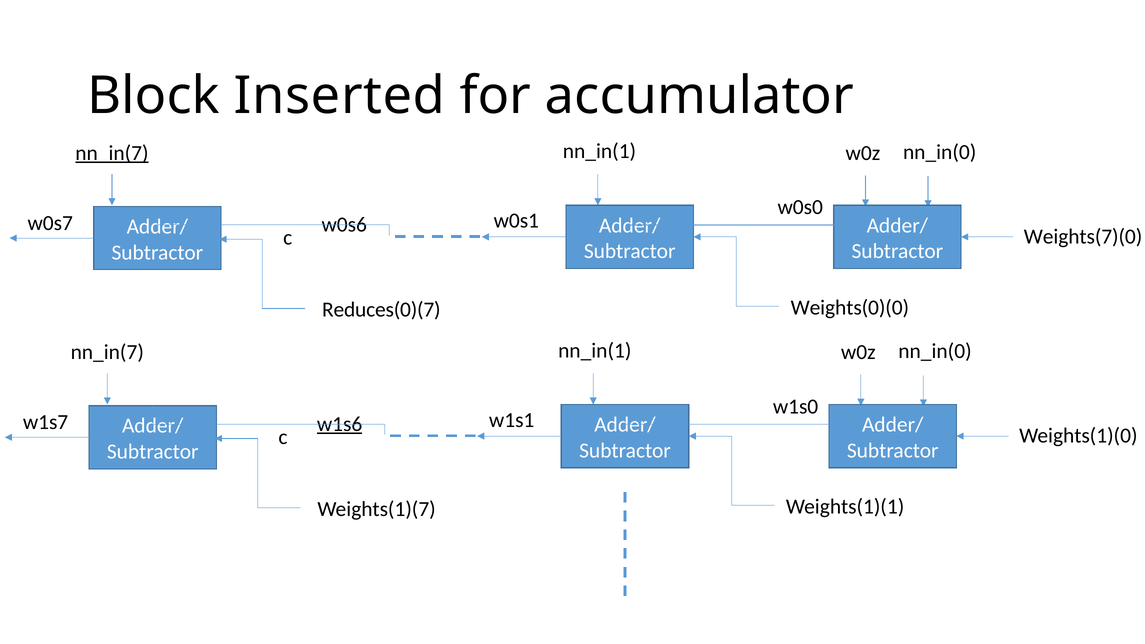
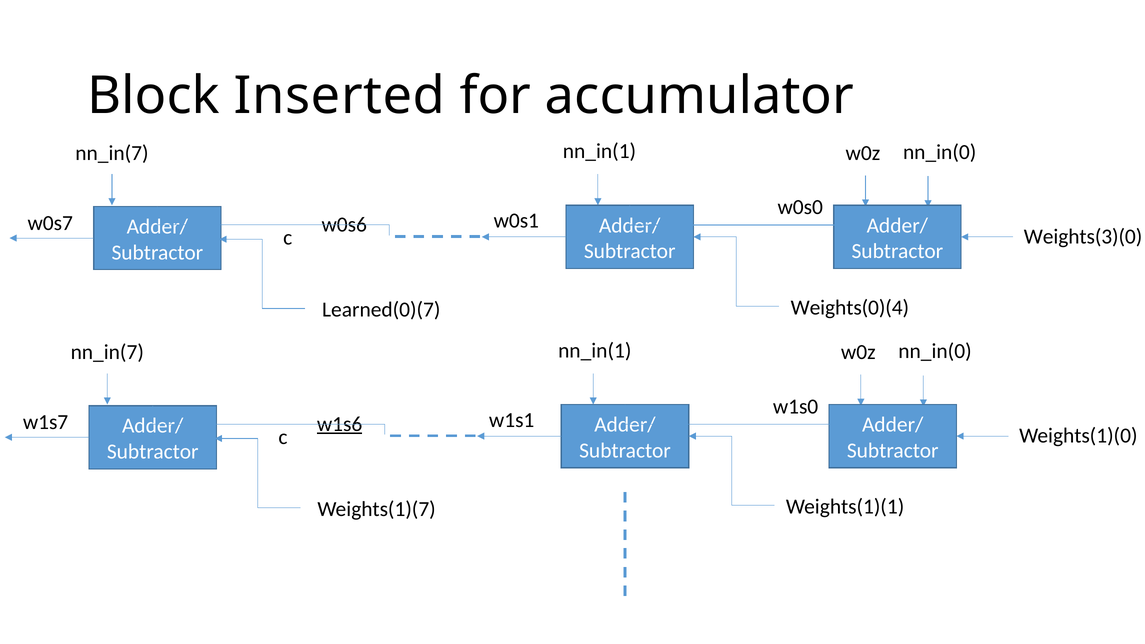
nn_in(7 underline: present -> none (112, 153)
Weights(7)(0: Weights(7)(0 -> Weights(3)(0 (1083, 237)
Weights(0)(0: Weights(0)(0 -> Weights(0)(4 (850, 307)
Reduces(0)(7: Reduces(0)(7 -> Learned(0)(7 (381, 310)
